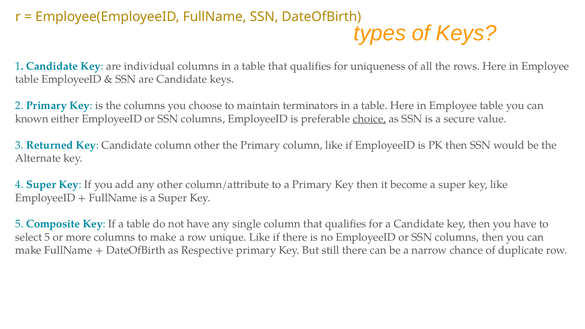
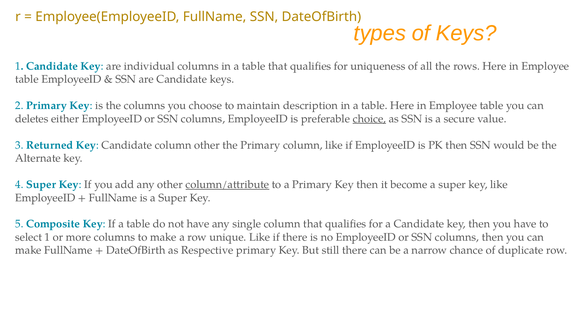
terminators: terminators -> description (311, 106)
known: known -> deletes (32, 119)
column/attribute underline: none -> present (227, 185)
select 5: 5 -> 1 (47, 237)
